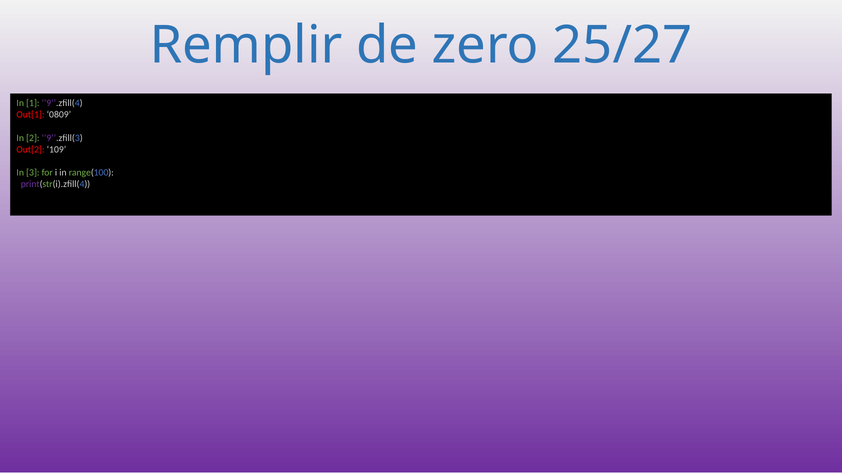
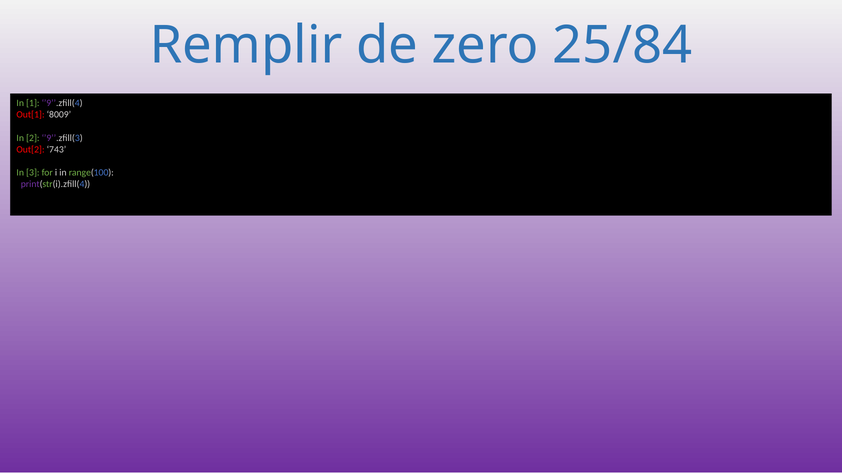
25/27: 25/27 -> 25/84 (622, 45)
0809: 0809 -> 8009 (59, 115)
109: 109 -> 743 (56, 150)
